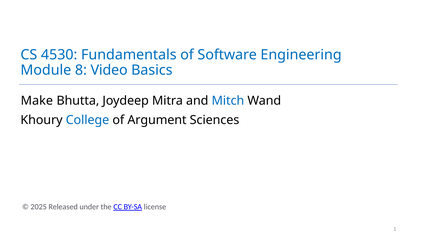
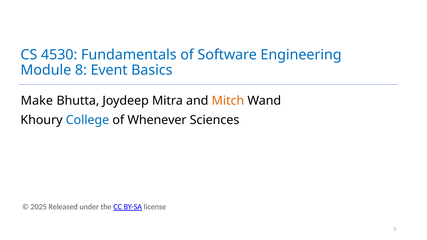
Video: Video -> Event (109, 70)
Mitch colour: blue -> orange (228, 101)
Argument: Argument -> Whenever (157, 120)
